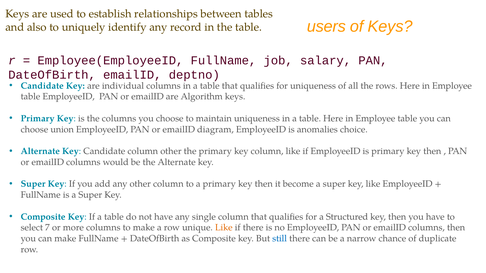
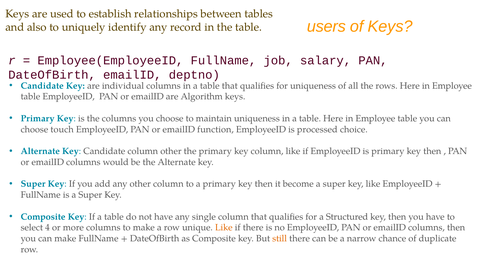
union: union -> touch (62, 130)
diagram: diagram -> function (215, 130)
anomalies: anomalies -> processed (317, 130)
7: 7 -> 4 (47, 228)
still colour: blue -> orange (280, 239)
